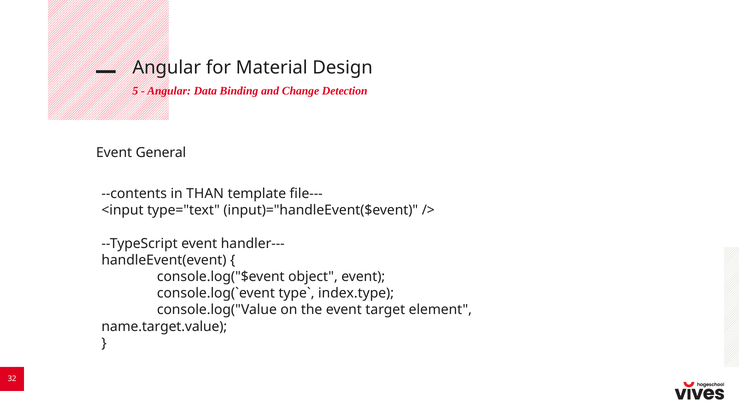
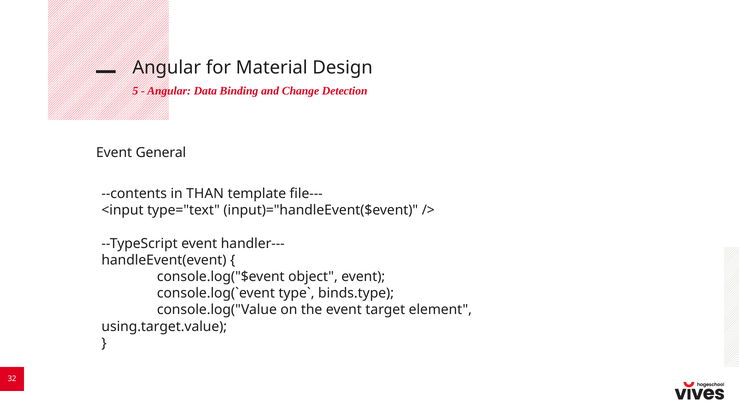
index.type: index.type -> binds.type (356, 294)
name.target.value: name.target.value -> using.target.value (164, 327)
